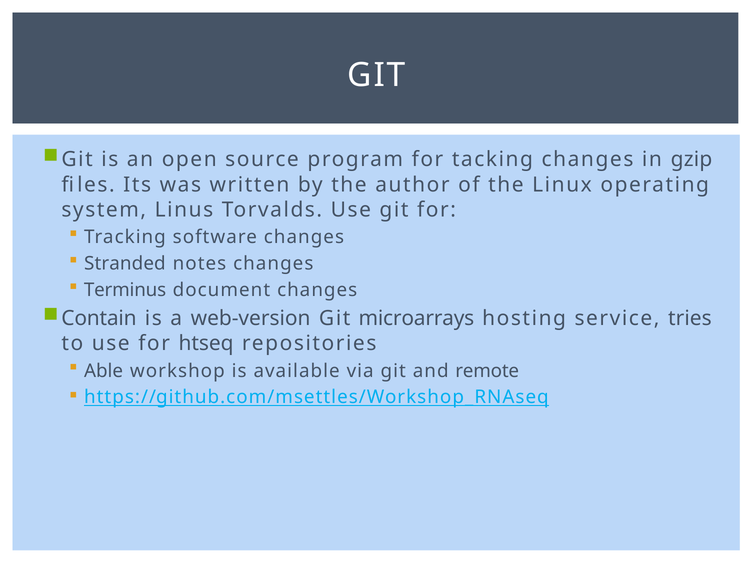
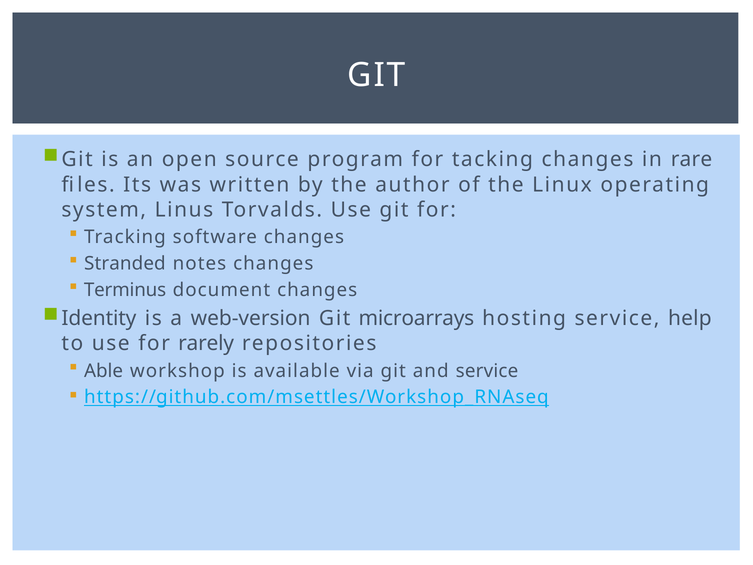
gzip: gzip -> rare (691, 159)
Contain: Contain -> Identity (99, 318)
tries: tries -> help (690, 318)
htseq: htseq -> rarely (206, 343)
and remote: remote -> service (487, 371)
